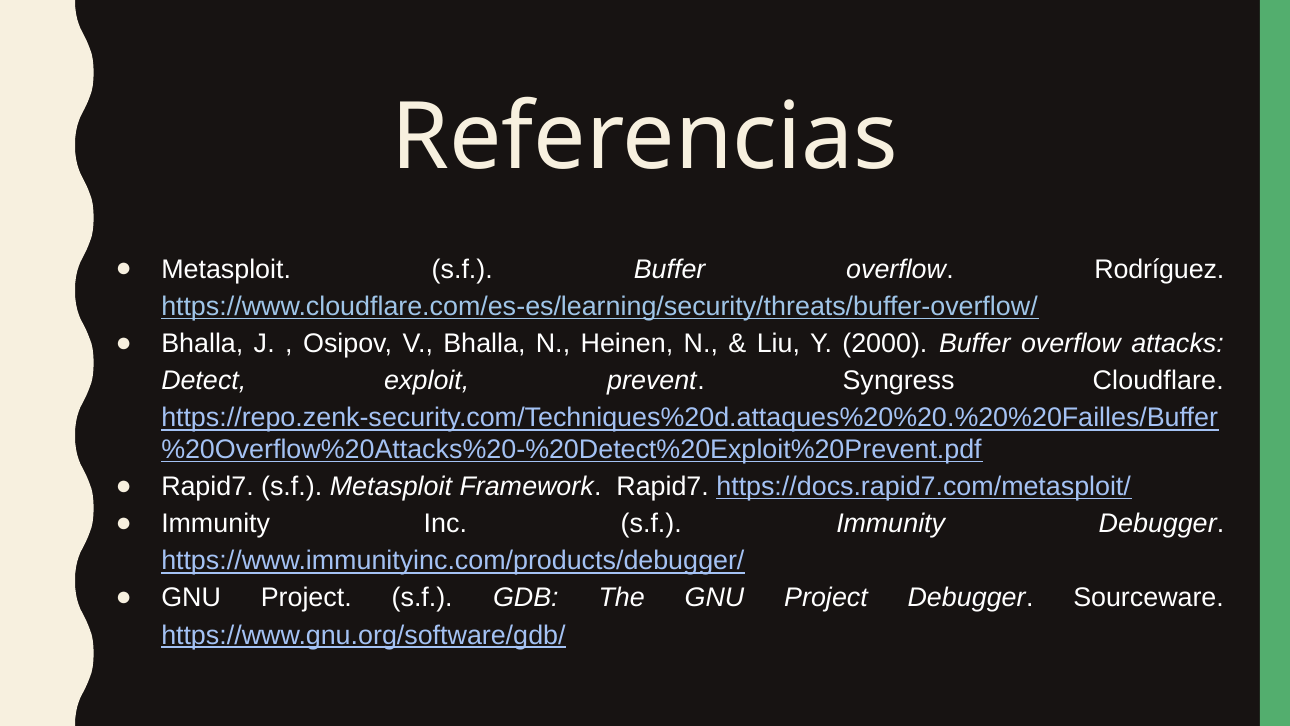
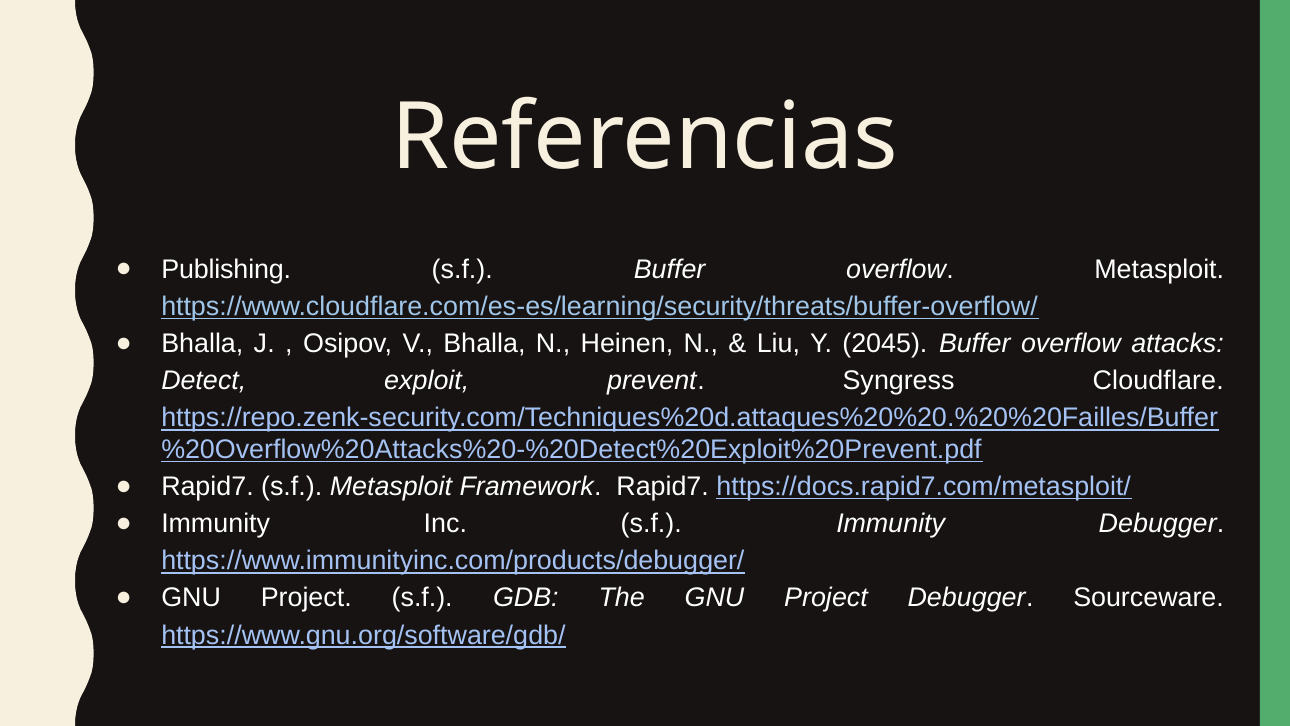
Metasploit: Metasploit -> Publishing (226, 270)
overflow Rodríguez: Rodríguez -> Metasploit (1159, 270)
2000: 2000 -> 2045 (885, 344)
